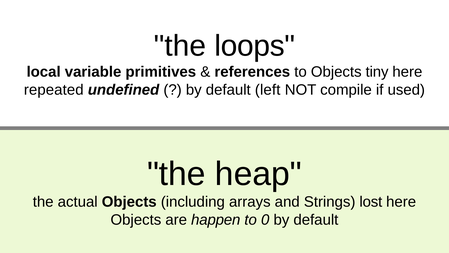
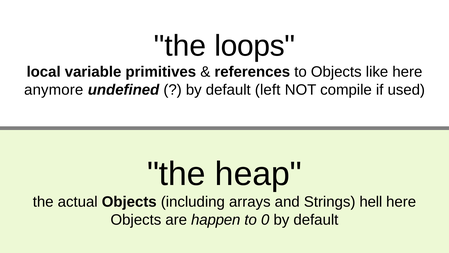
tiny: tiny -> like (377, 72)
repeated: repeated -> anymore (54, 90)
lost: lost -> hell (371, 202)
